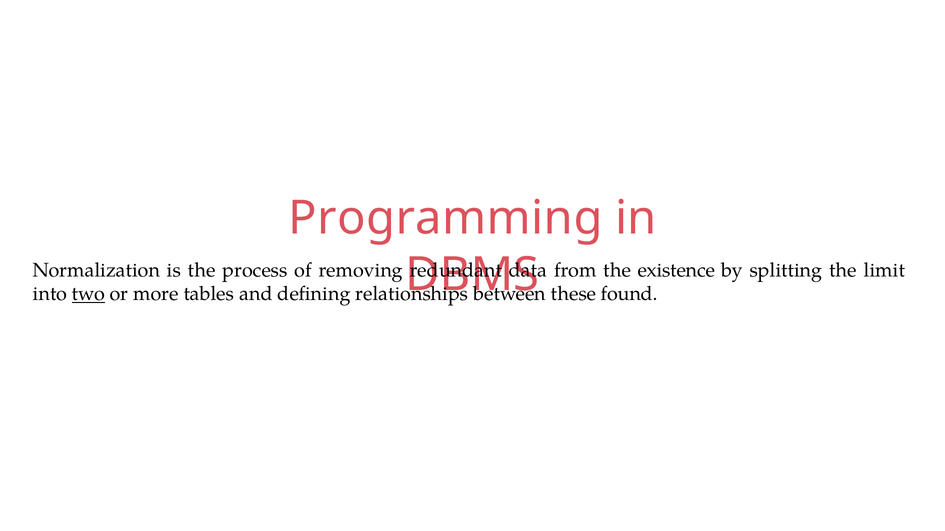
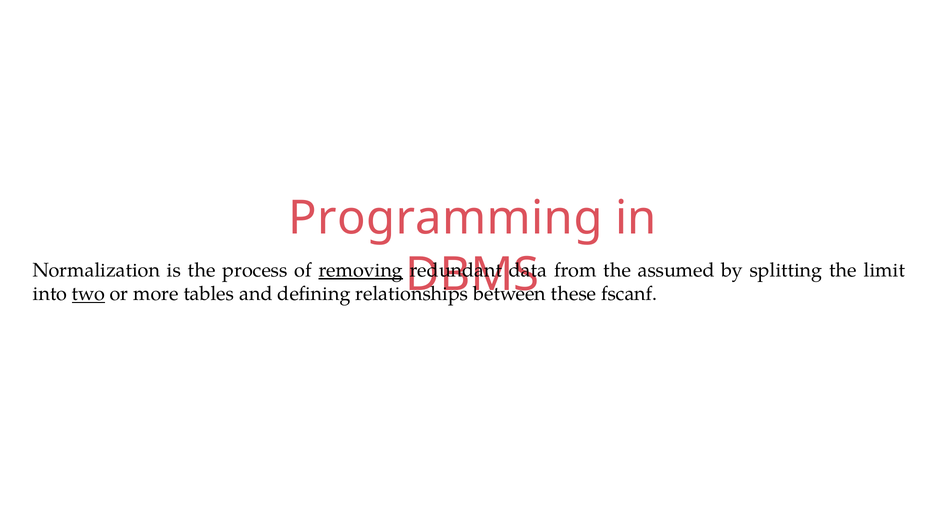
removing underline: none -> present (361, 271)
existence: existence -> assumed (676, 271)
found: found -> fscanf (629, 294)
